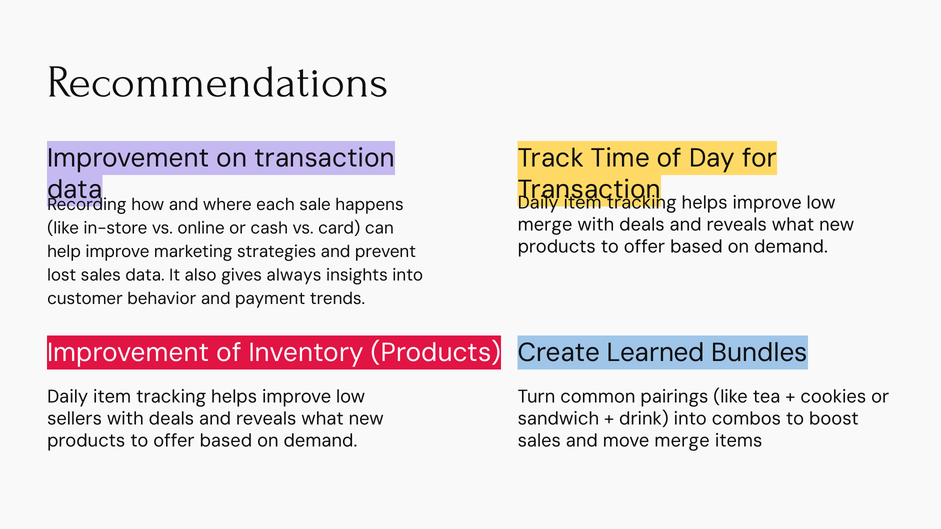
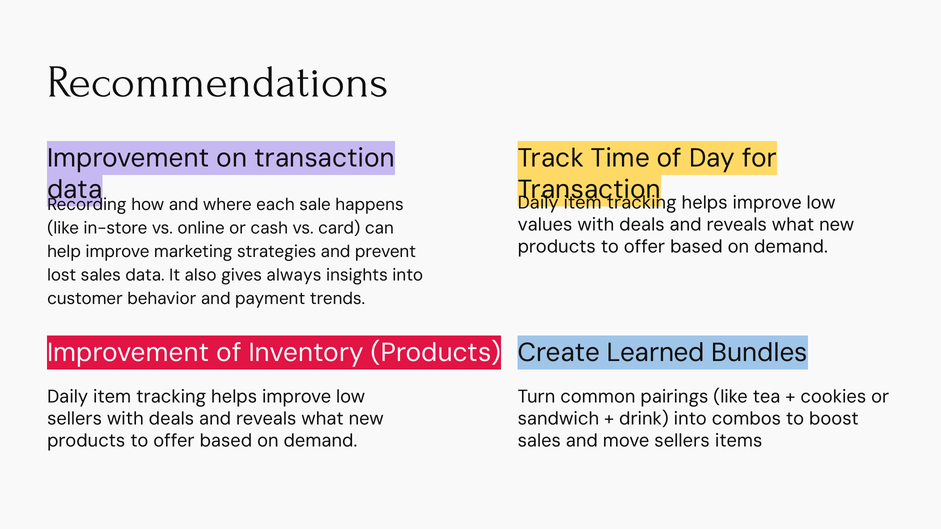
merge: merge -> values (545, 225)
move merge: merge -> sellers (682, 441)
